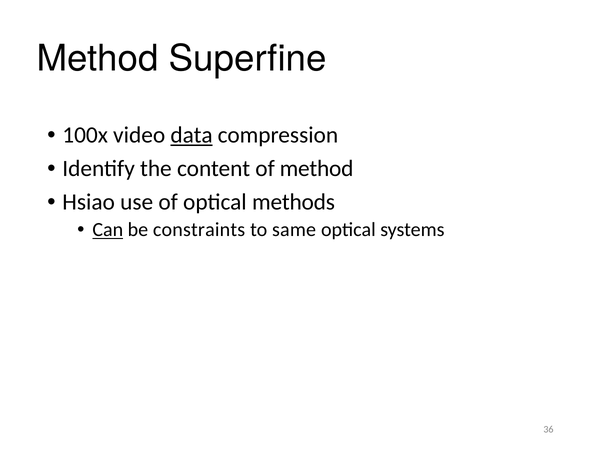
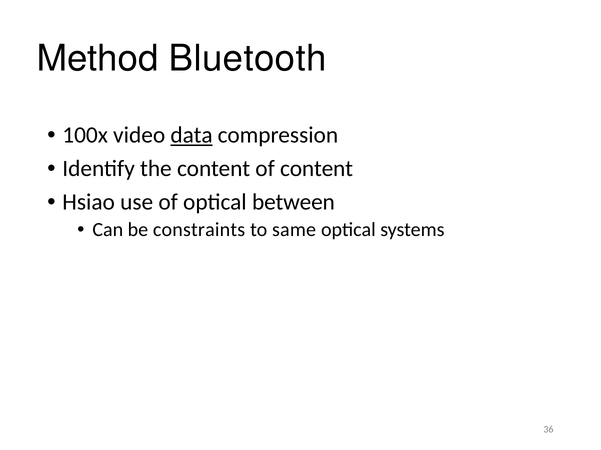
Superfine: Superfine -> Bluetooth (248, 59)
of method: method -> content (317, 169)
methods: methods -> between (293, 203)
Can underline: present -> none (108, 230)
